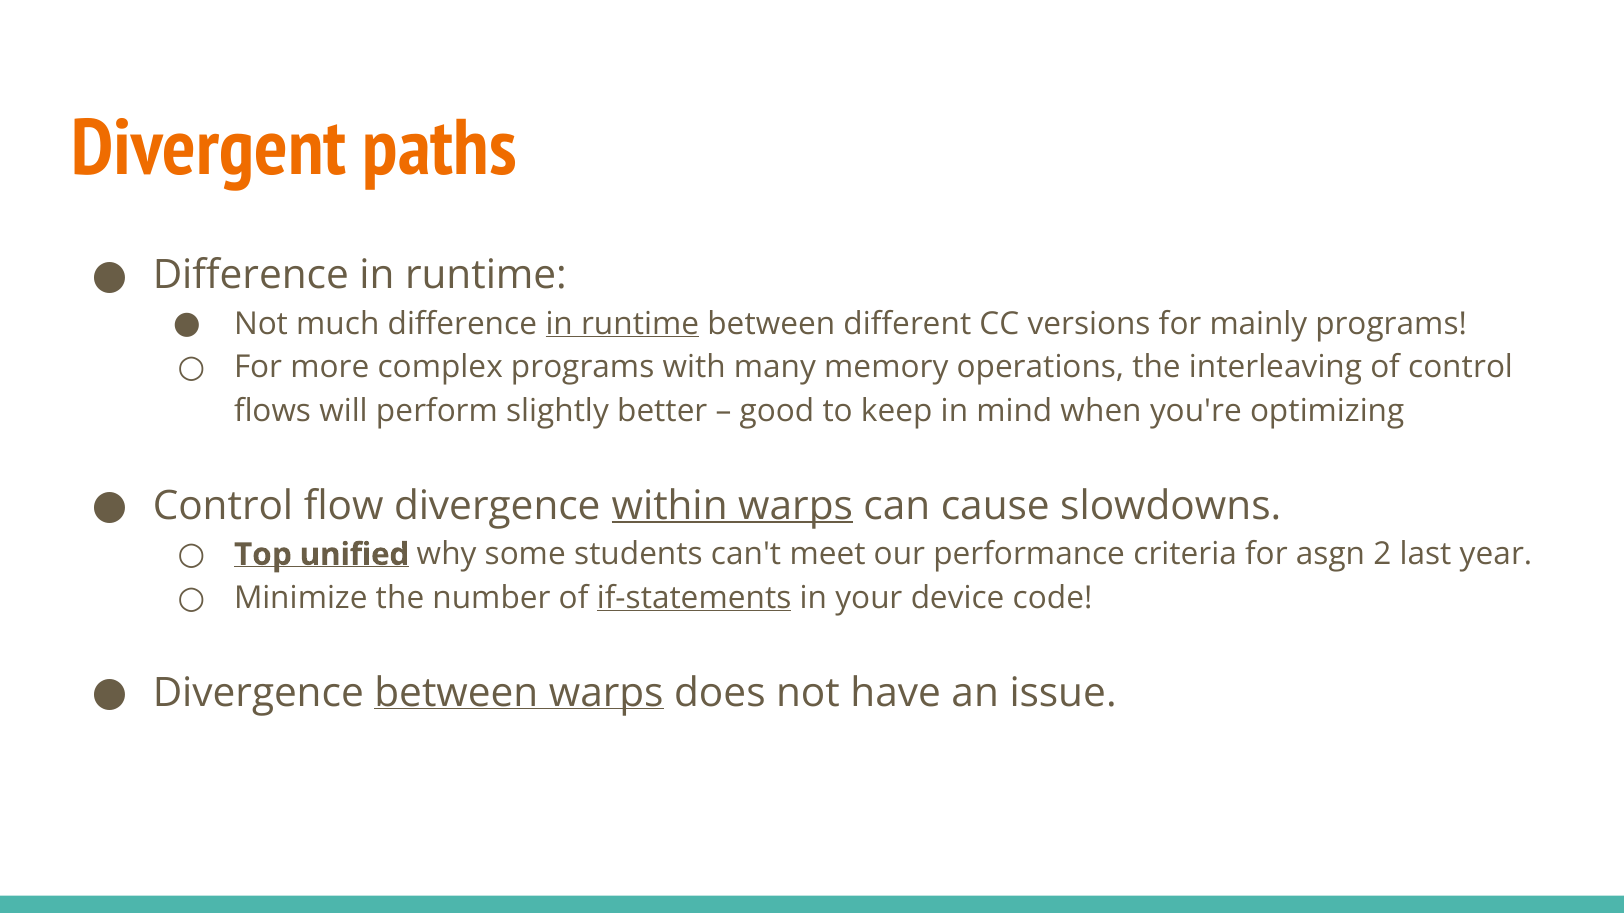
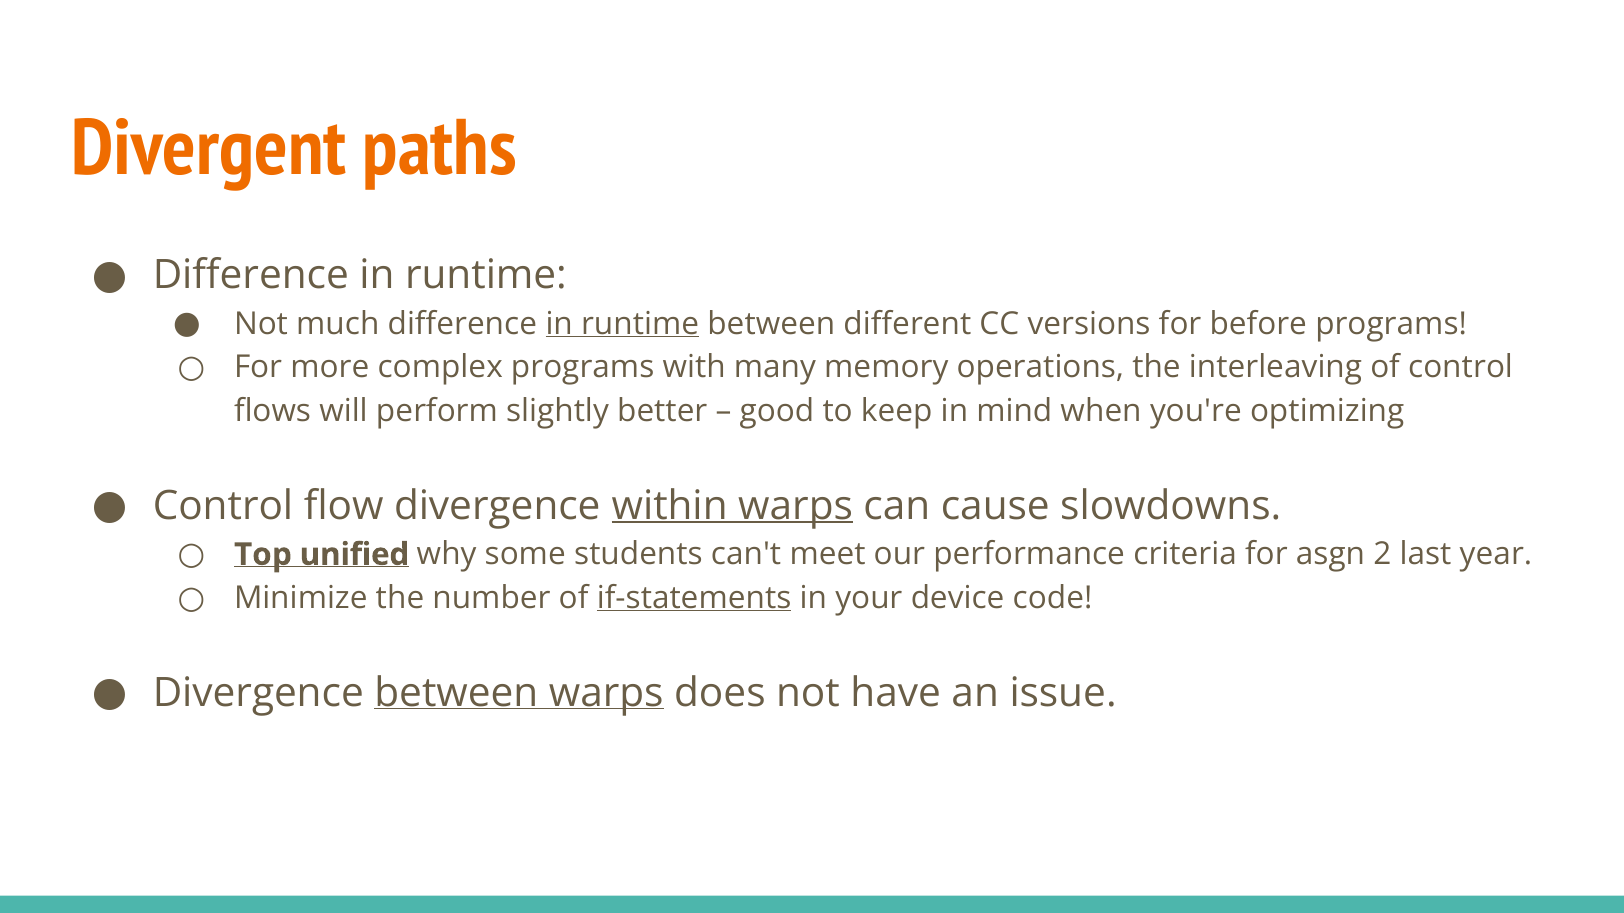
mainly: mainly -> before (1258, 324)
